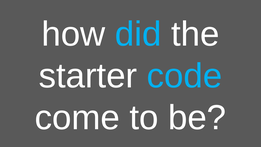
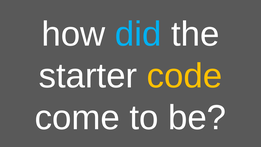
code colour: light blue -> yellow (185, 76)
